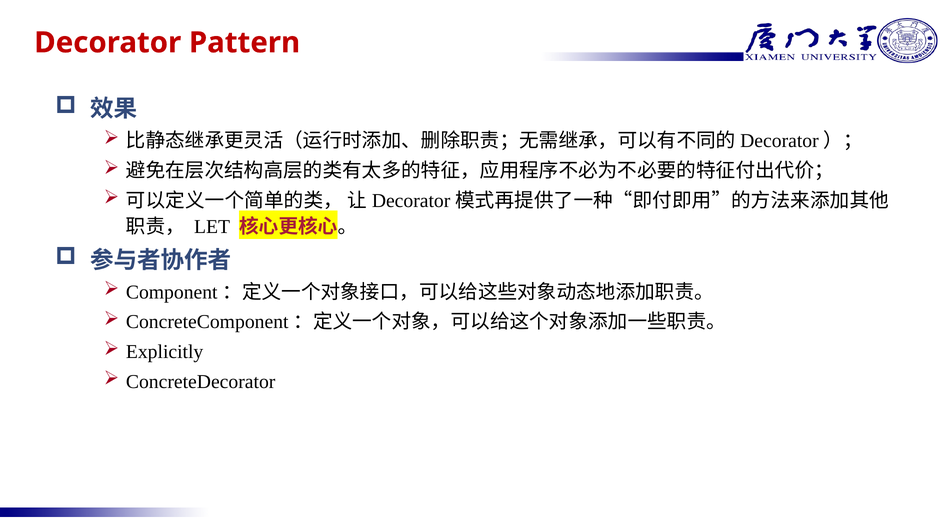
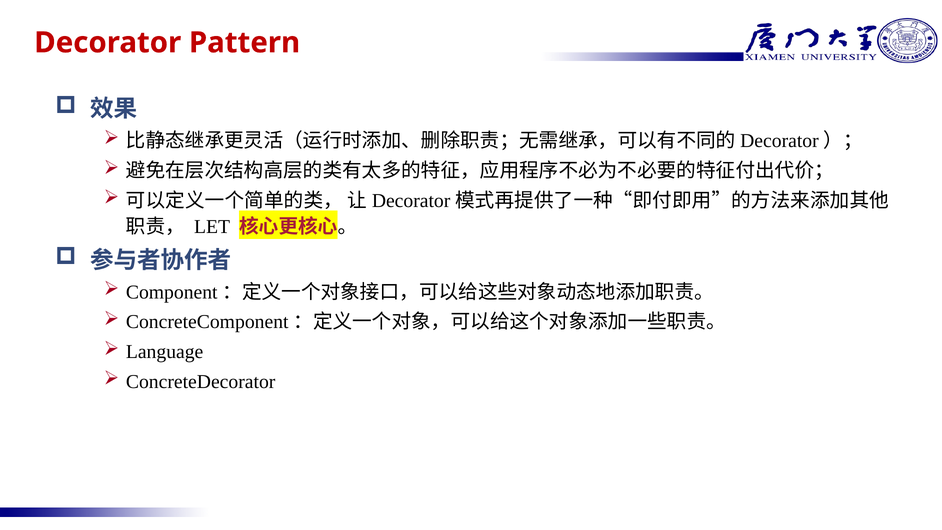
Explicitly: Explicitly -> Language (165, 352)
